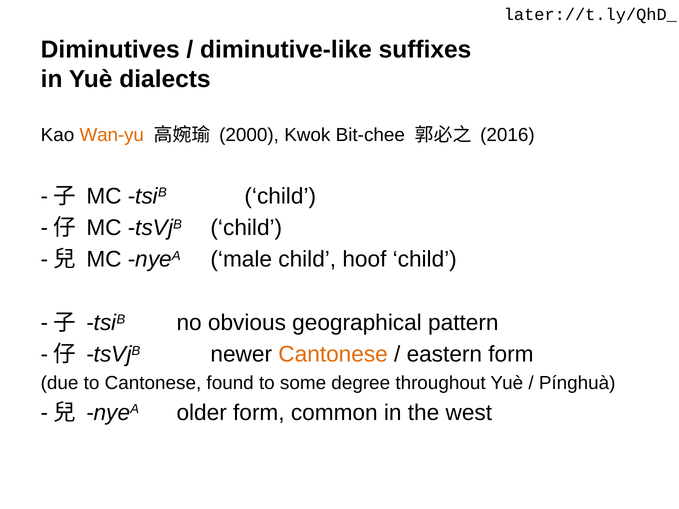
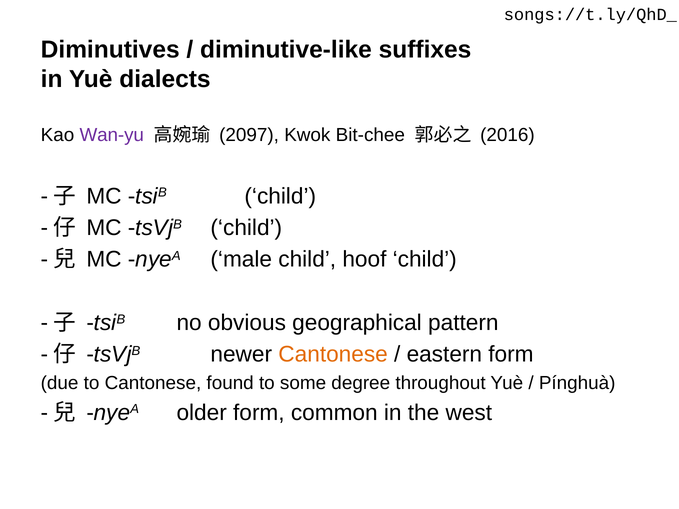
later://t.ly/QhD_: later://t.ly/QhD_ -> songs://t.ly/QhD_ (590, 15)
Wan-yu colour: orange -> purple (112, 135)
2000: 2000 -> 2097 (249, 135)
